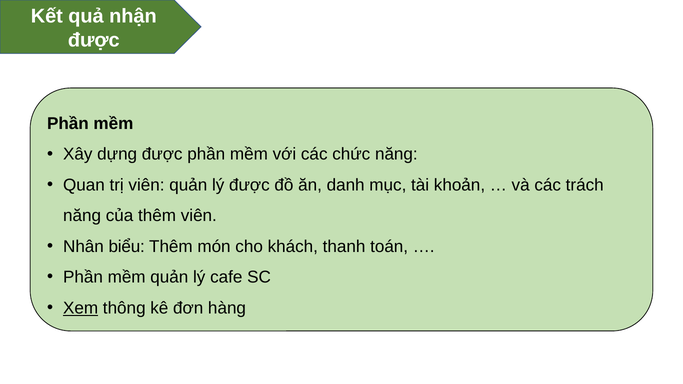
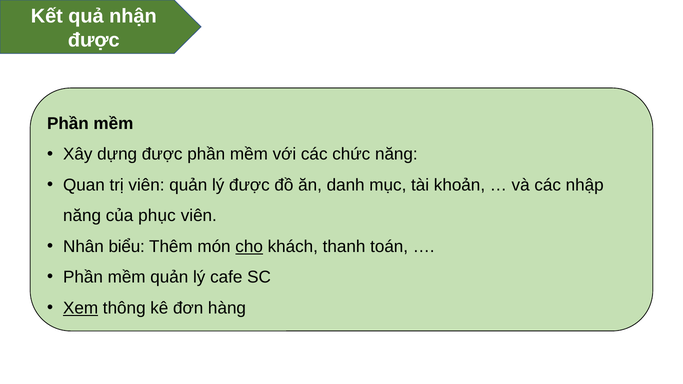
trách: trách -> nhập (585, 185)
của thêm: thêm -> phục (157, 216)
cho underline: none -> present (249, 247)
